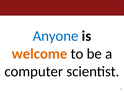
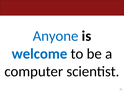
welcome colour: orange -> blue (40, 54)
